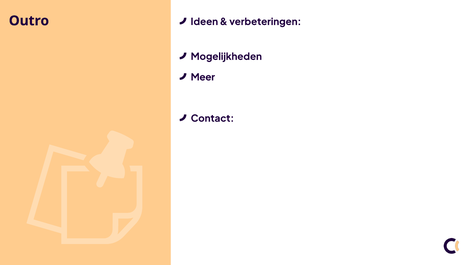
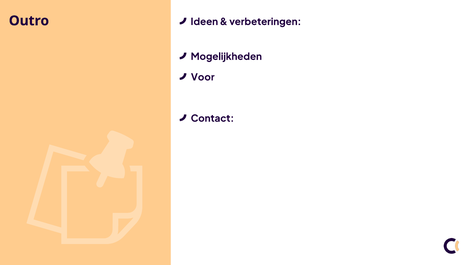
Meer: Meer -> Voor (203, 77)
